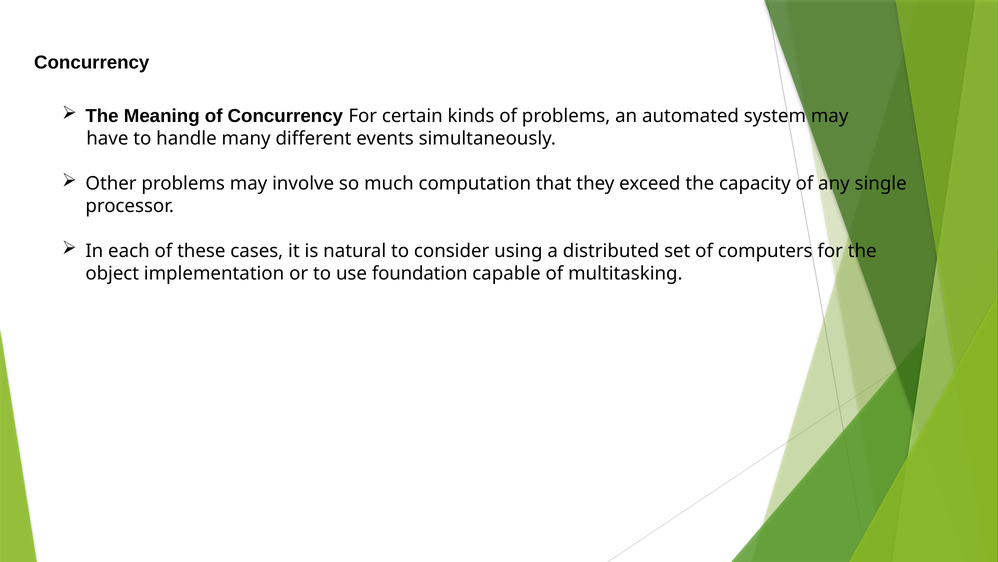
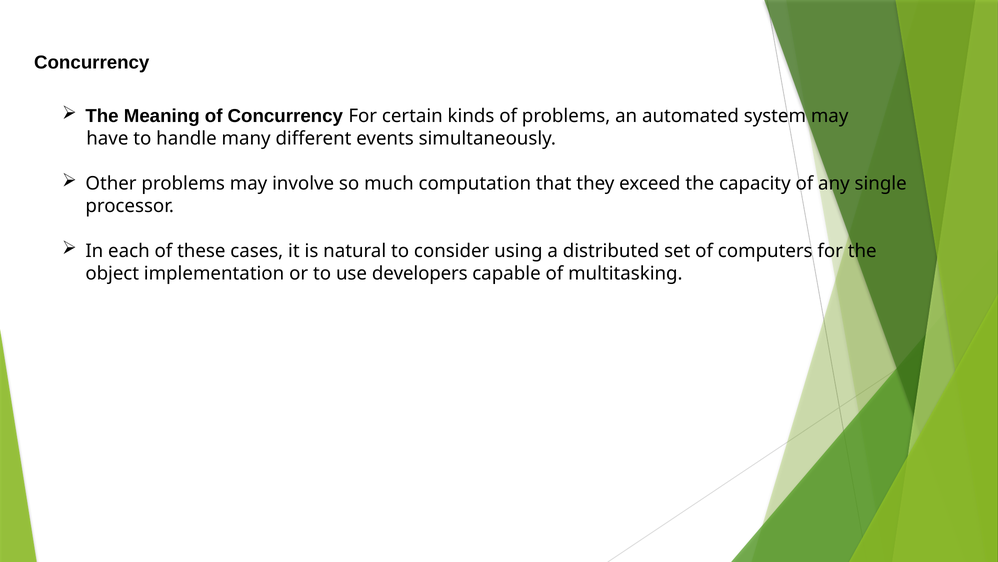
foundation: foundation -> developers (420, 273)
